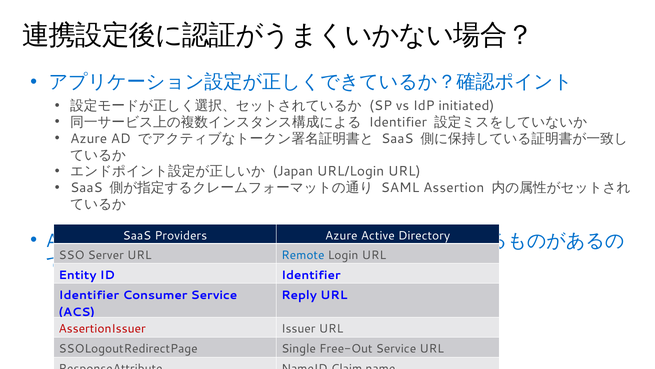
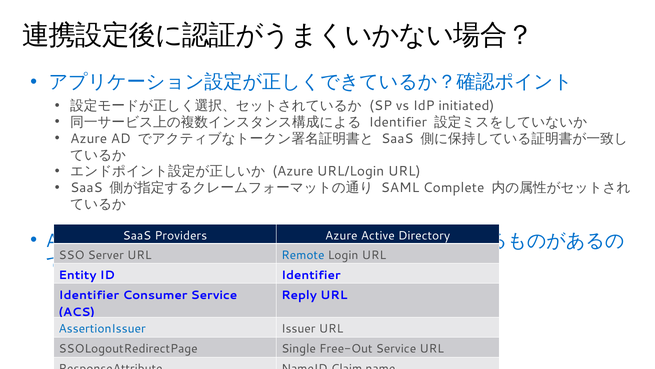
Japan: Japan -> Azure (293, 171)
Assertion: Assertion -> Complete (454, 188)
AssertionIssuer colour: red -> blue (102, 328)
